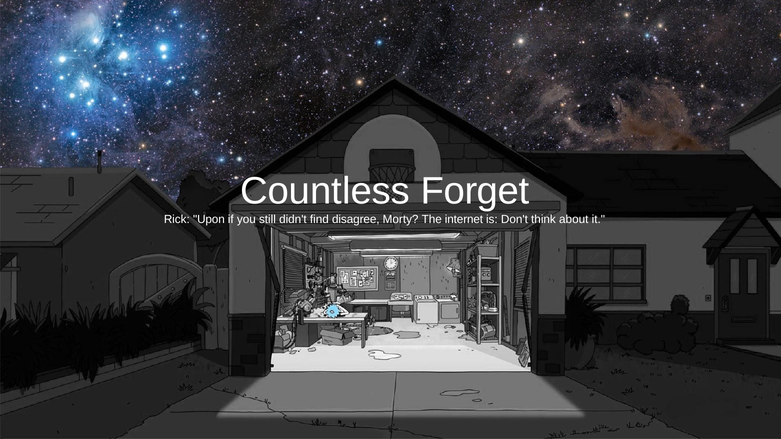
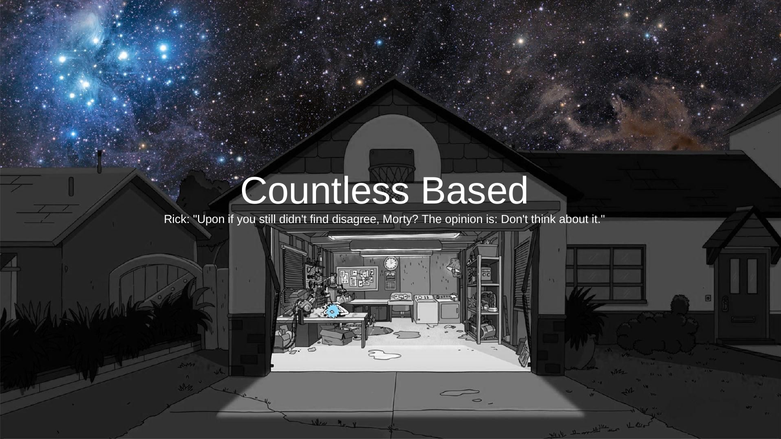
Forget: Forget -> Based (475, 191)
internet: internet -> opinion (464, 220)
